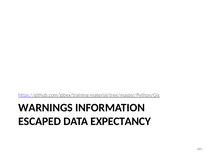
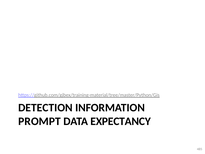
WARNINGS: WARNINGS -> DETECTION (45, 107)
ESCAPED: ESCAPED -> PROMPT (40, 121)
